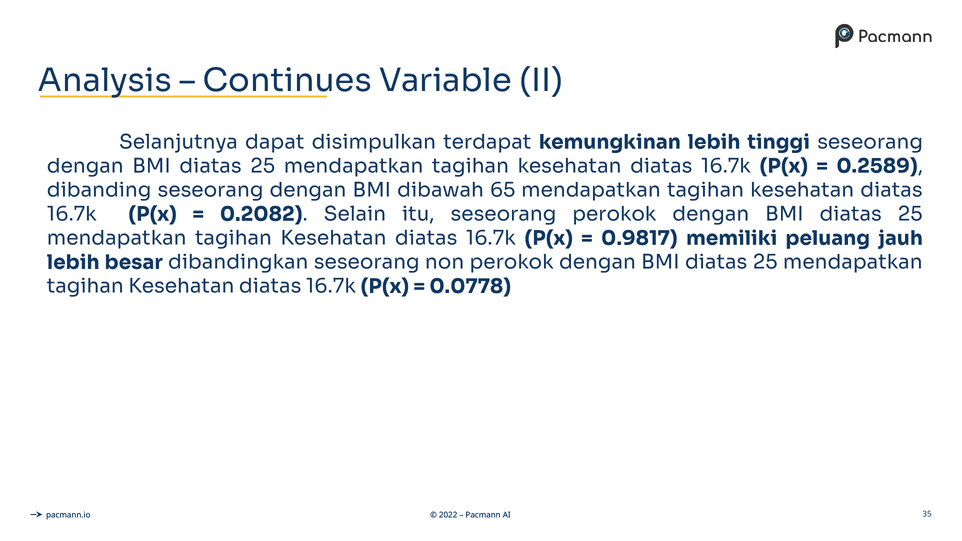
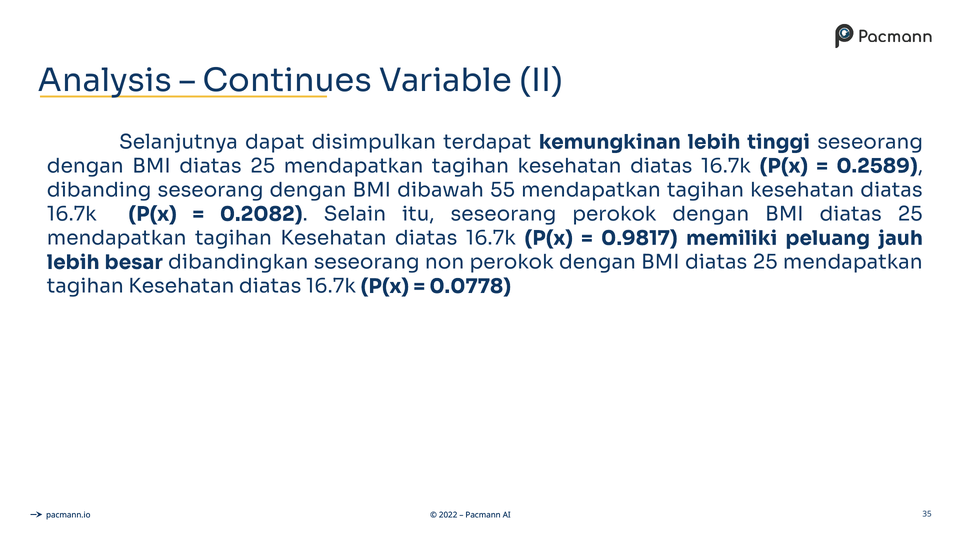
65: 65 -> 55 (503, 190)
